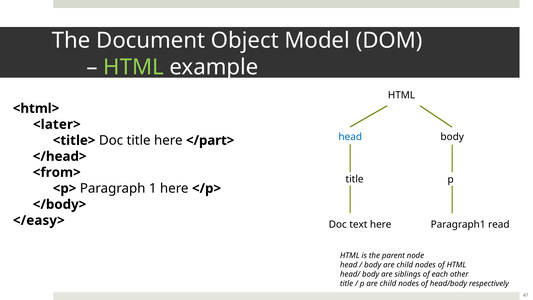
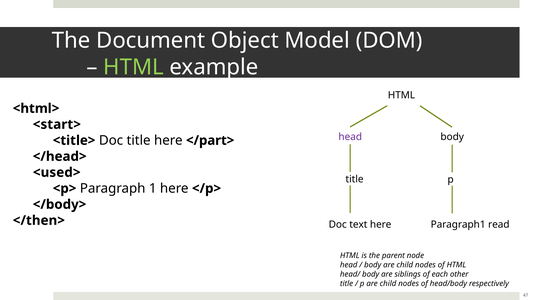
<later>: <later> -> <start> (57, 124)
head colour: blue -> purple (350, 137)
<from>: <from> -> <used> (57, 172)
</easy>: </easy> -> </then> (39, 220)
